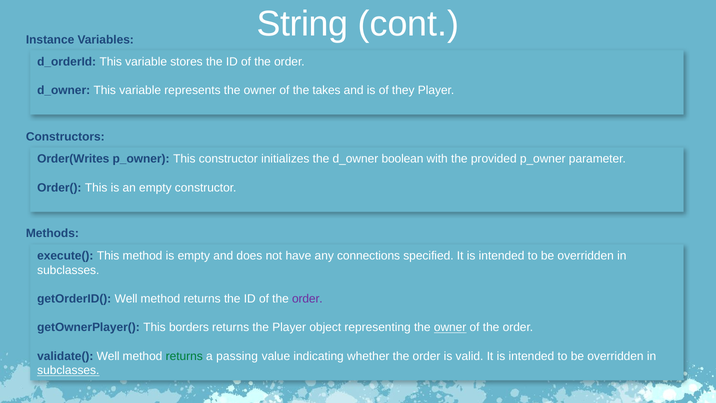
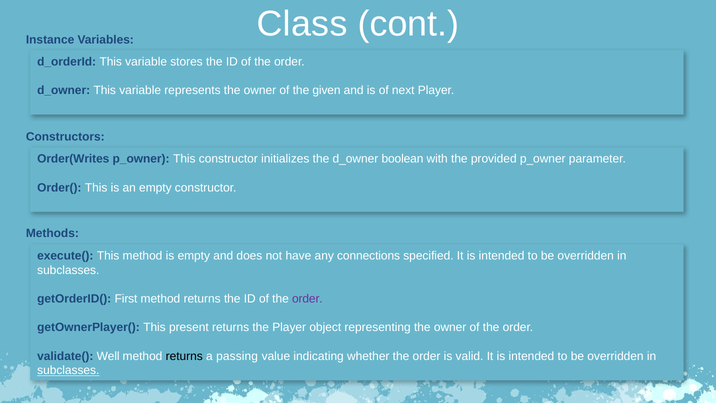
String: String -> Class (302, 24)
takes: takes -> given (326, 90)
they: they -> next (403, 90)
getOrderID( Well: Well -> First (126, 299)
borders: borders -> present (189, 327)
owner underline: present -> none (450, 327)
returns colour: green -> black (184, 356)
